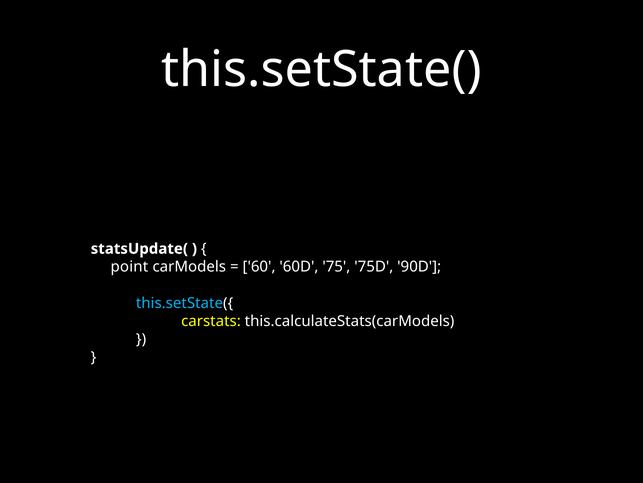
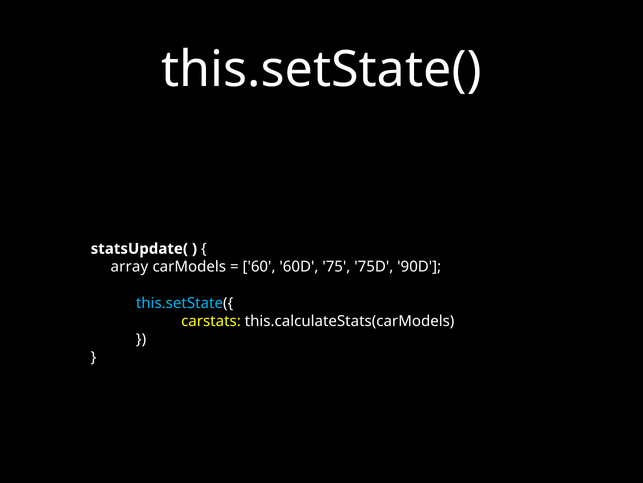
point: point -> array (129, 266)
